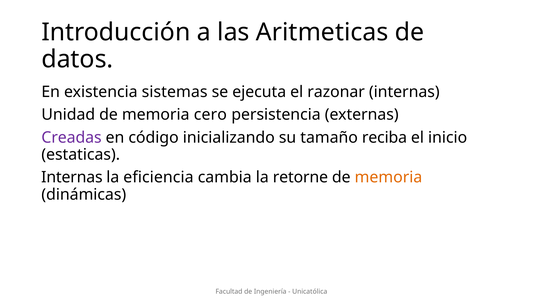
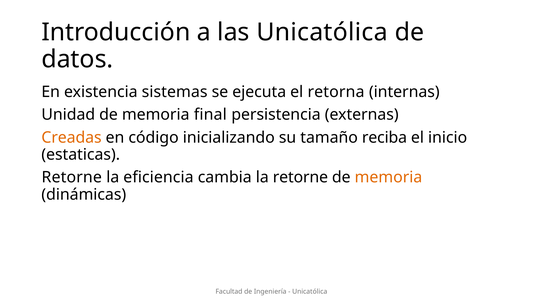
las Aritmeticas: Aritmeticas -> Unicatólica (322, 32)
razonar: razonar -> retorna (336, 92)
cero: cero -> final (210, 115)
Creadas colour: purple -> orange (71, 137)
Internas: Internas -> Retorne (72, 177)
